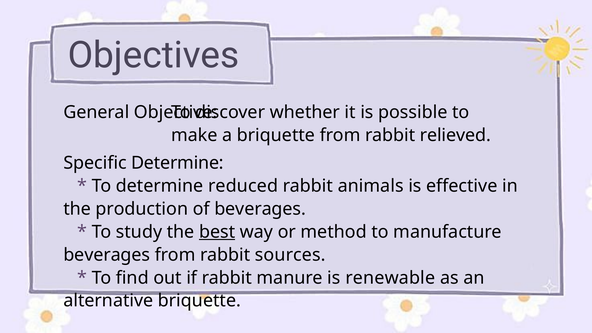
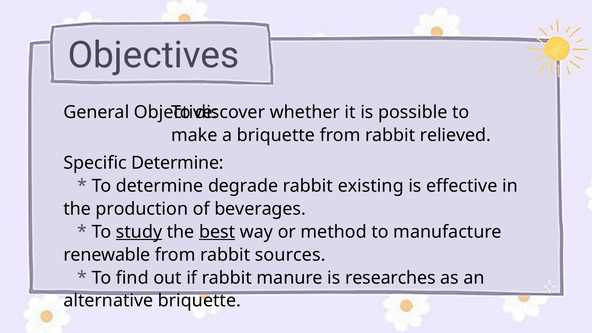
reduced: reduced -> degrade (243, 186)
animals: animals -> existing (371, 186)
study underline: none -> present (139, 232)
beverages: beverages -> renewable (107, 255)
renewable: renewable -> researches (390, 278)
